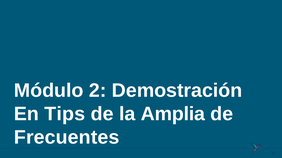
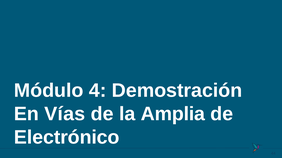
2: 2 -> 4 (98, 91)
Tips: Tips -> Vías (65, 114)
Frecuentes: Frecuentes -> Electrónico (67, 138)
